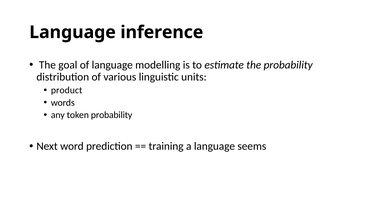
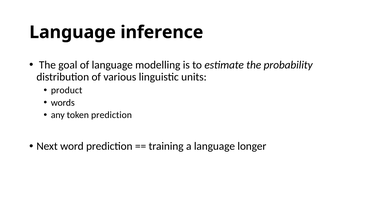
token probability: probability -> prediction (111, 115)
seems: seems -> longer (252, 146)
